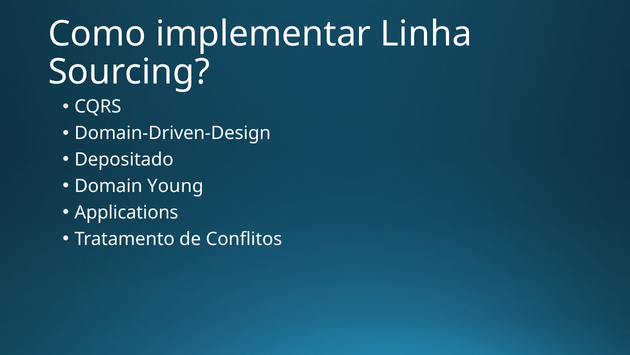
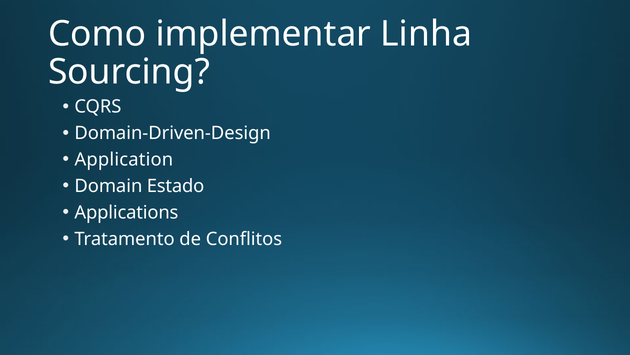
Depositado: Depositado -> Application (124, 159)
Young: Young -> Estado (176, 186)
